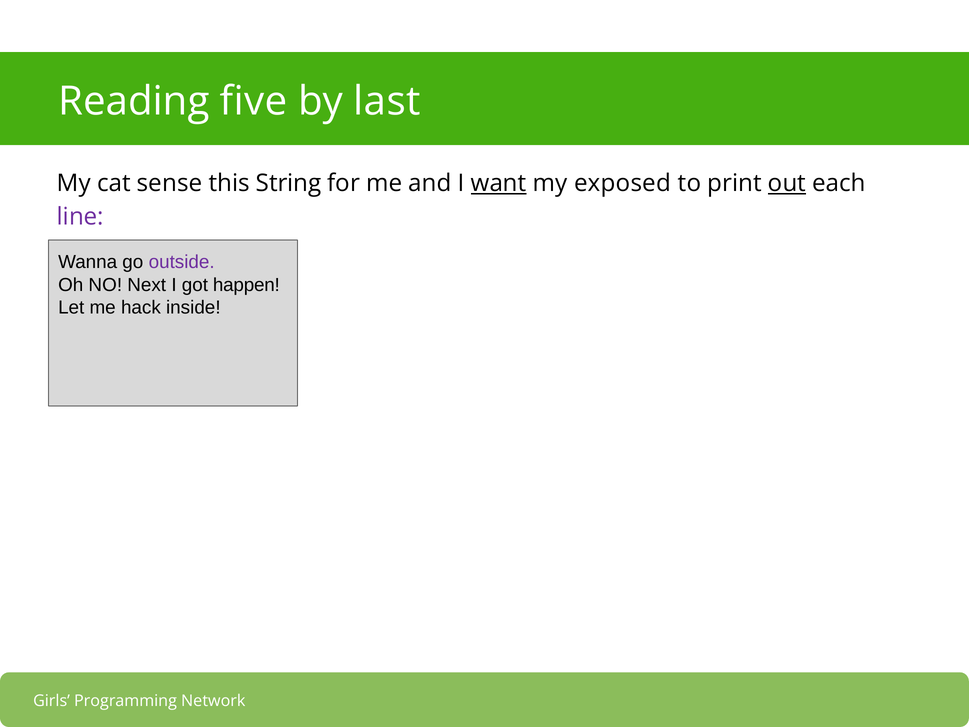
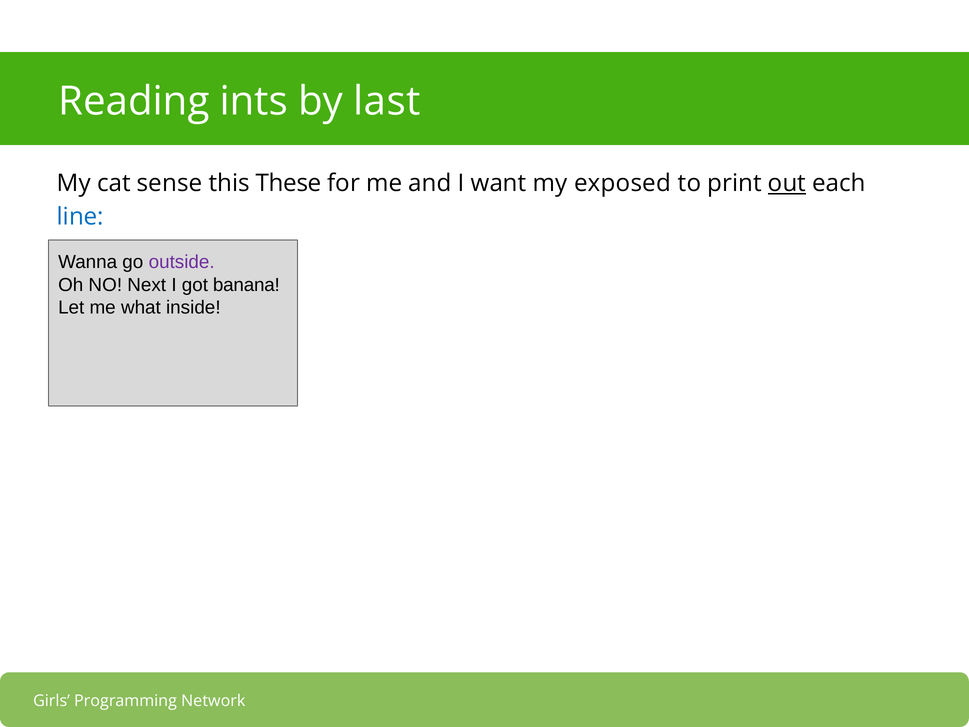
five: five -> ints (254, 101)
String: String -> These (289, 183)
want underline: present -> none (499, 183)
line colour: purple -> blue (80, 217)
happen: happen -> banana (246, 285)
hack: hack -> what (141, 307)
